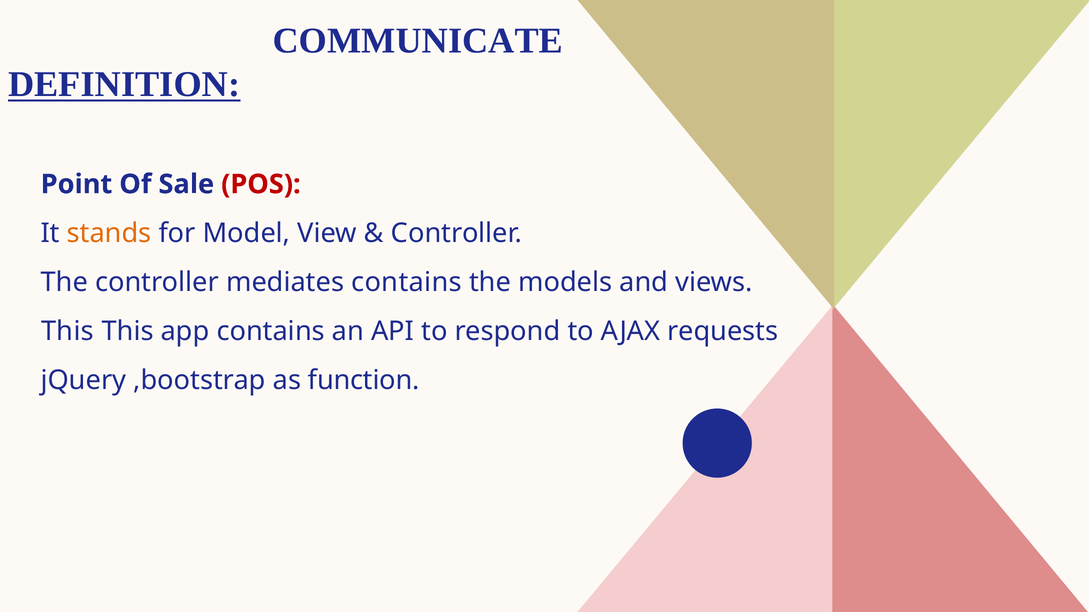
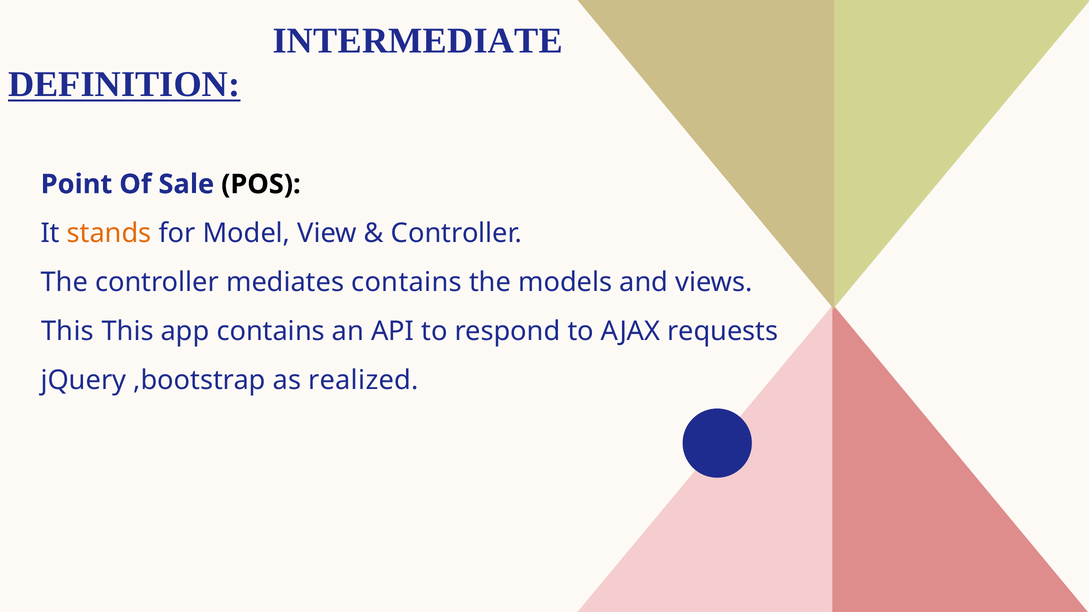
COMMUNICATE: COMMUNICATE -> INTERMEDIATE (418, 41)
POS colour: red -> black (261, 184)
function: function -> realized (363, 380)
